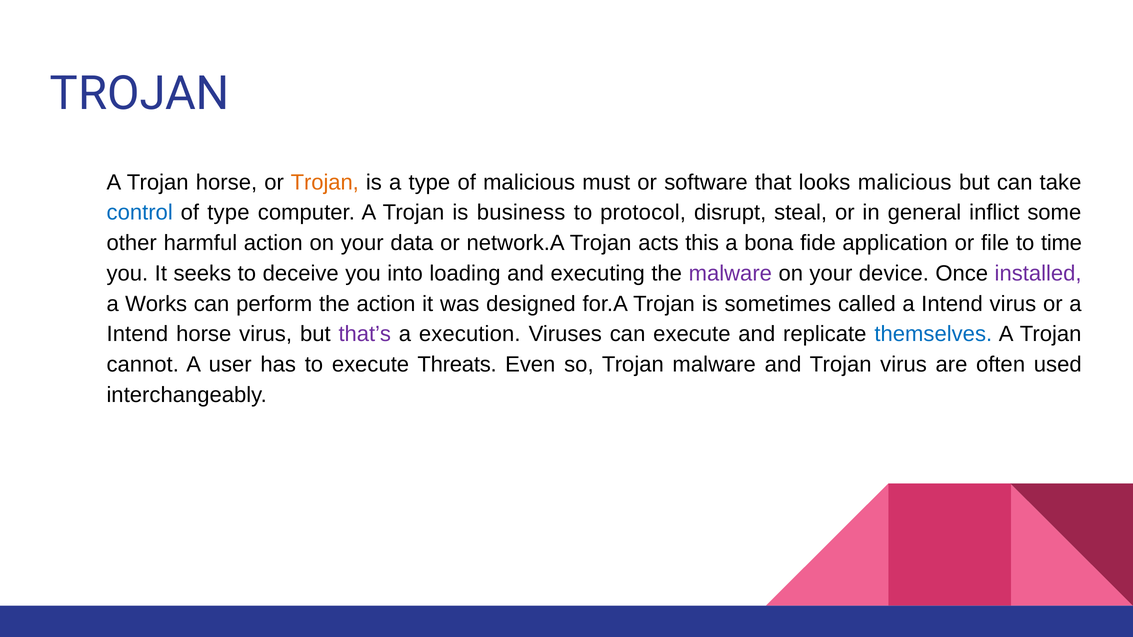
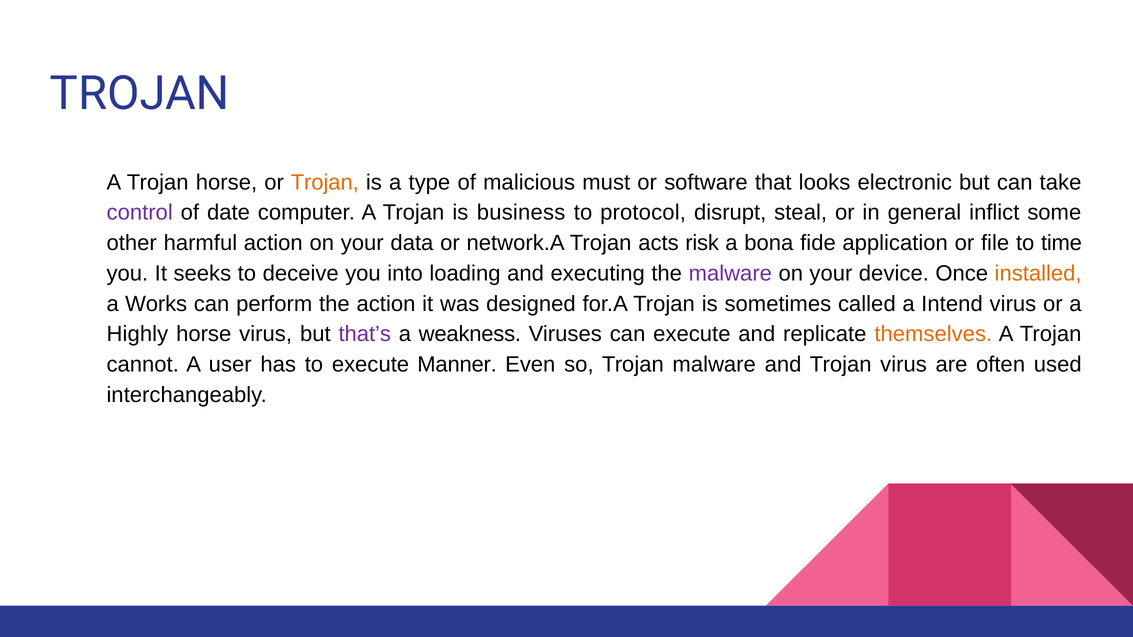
looks malicious: malicious -> electronic (905, 182)
control colour: blue -> purple (140, 213)
of type: type -> date (228, 213)
this: this -> risk (702, 243)
installed colour: purple -> orange (1038, 274)
Intend: Intend -> Highly (137, 334)
execution: execution -> weakness (470, 334)
themselves colour: blue -> orange (933, 334)
Threats: Threats -> Manner (457, 365)
